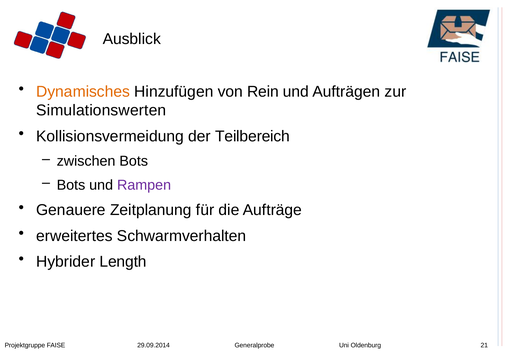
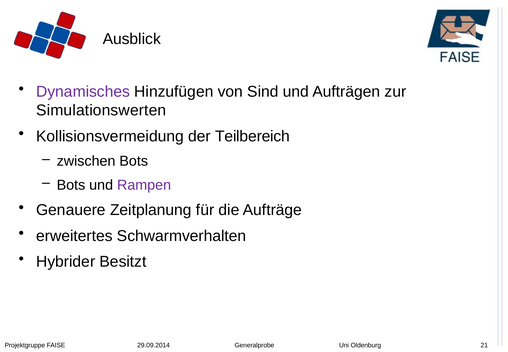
Dynamisches colour: orange -> purple (83, 92)
Rein: Rein -> Sind (263, 92)
Length: Length -> Besitzt (123, 261)
